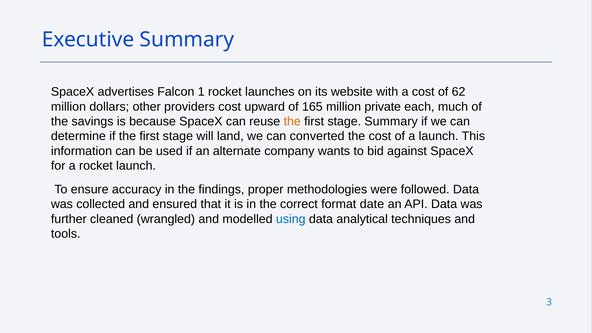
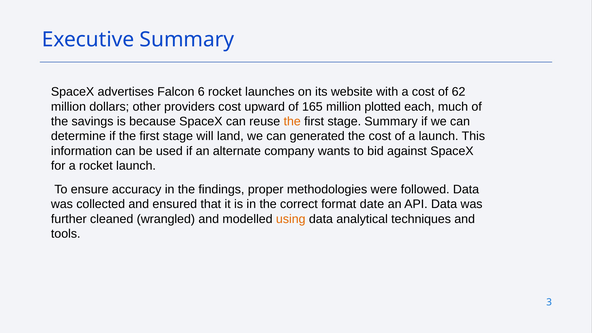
1: 1 -> 6 (201, 92)
private: private -> plotted (383, 107)
converted: converted -> generated (317, 136)
using colour: blue -> orange (291, 219)
